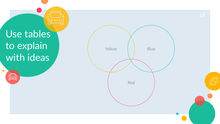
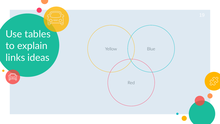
with: with -> links (15, 58)
